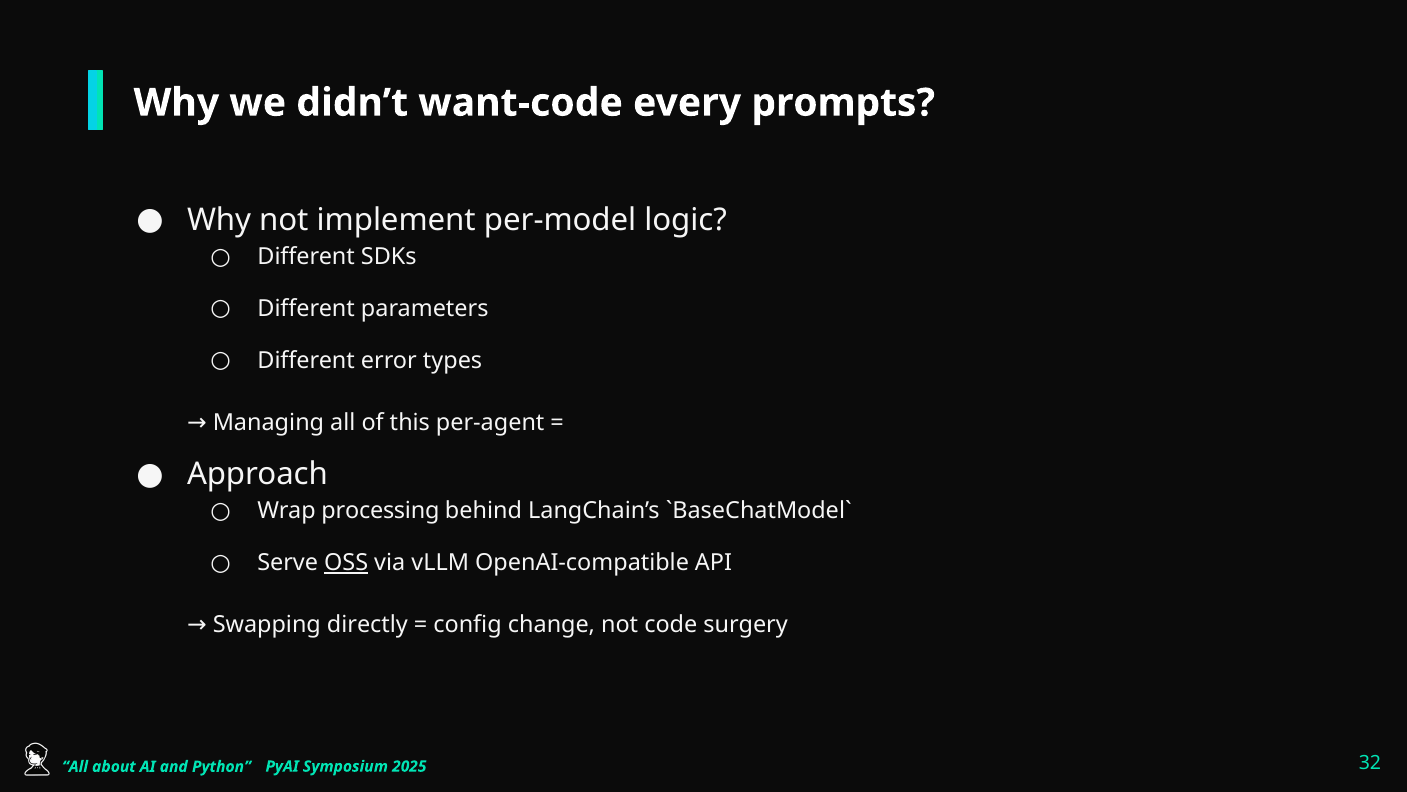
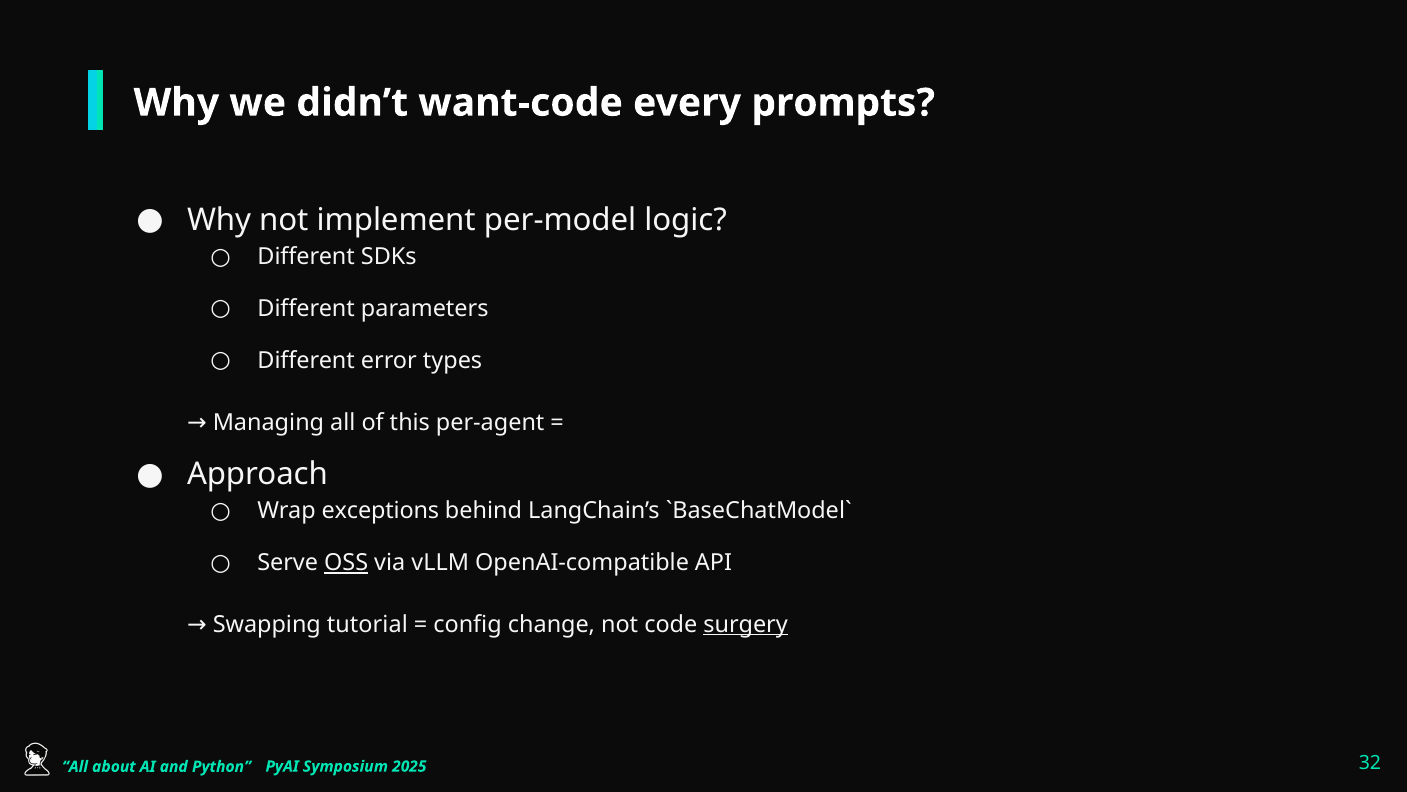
processing: processing -> exceptions (380, 511)
directly: directly -> tutorial (367, 624)
surgery underline: none -> present (746, 624)
